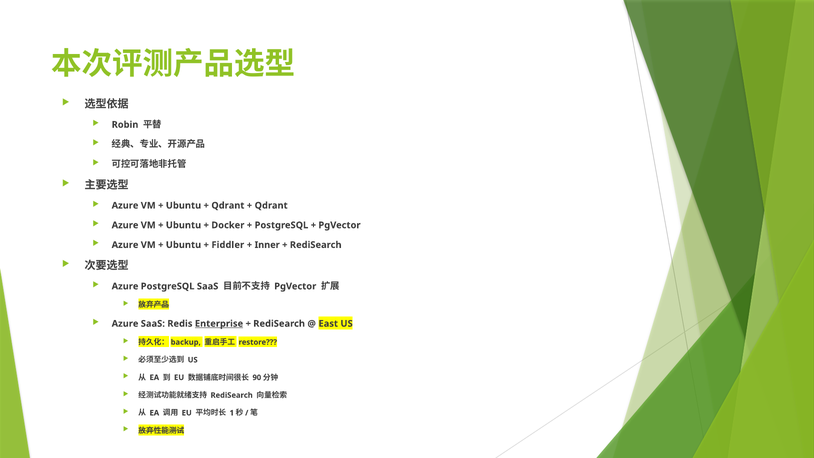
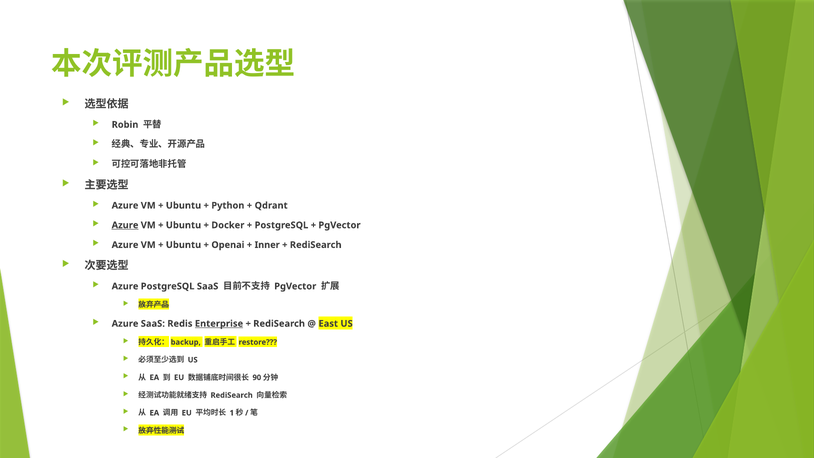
Qdrant: Qdrant -> Python (228, 205)
Azure underline: none -> present (125, 225)
Fiddler: Fiddler -> Openai (228, 245)
